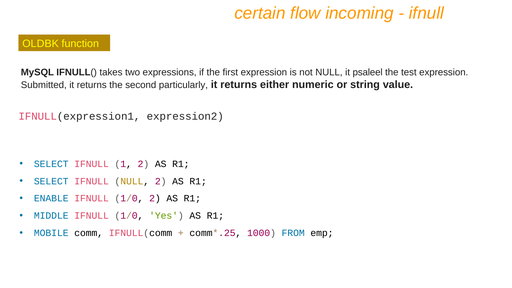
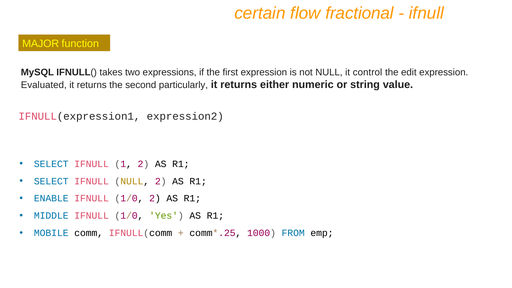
incoming: incoming -> fractional (360, 13)
OLDBK: OLDBK -> MAJOR (41, 44)
psaleel: psaleel -> control (368, 72)
test: test -> edit (409, 72)
Submitted: Submitted -> Evaluated (44, 85)
